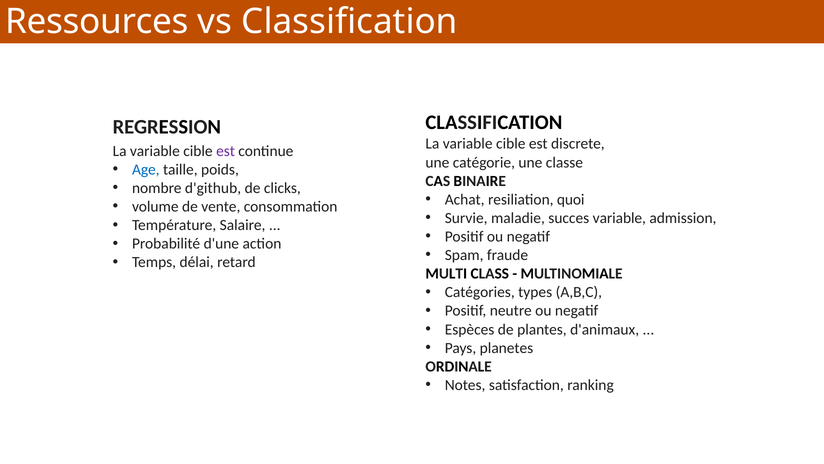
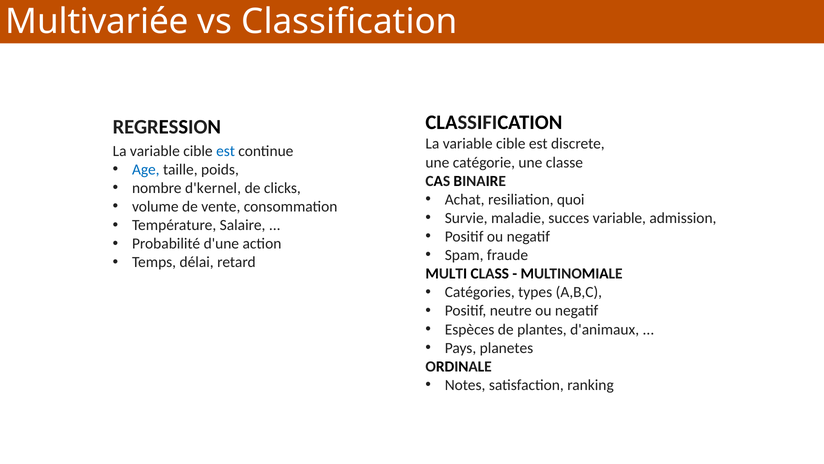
Ressources: Ressources -> Multivariée (97, 22)
est colour: purple -> blue (226, 151)
d'github: d'github -> d'kernel (213, 188)
